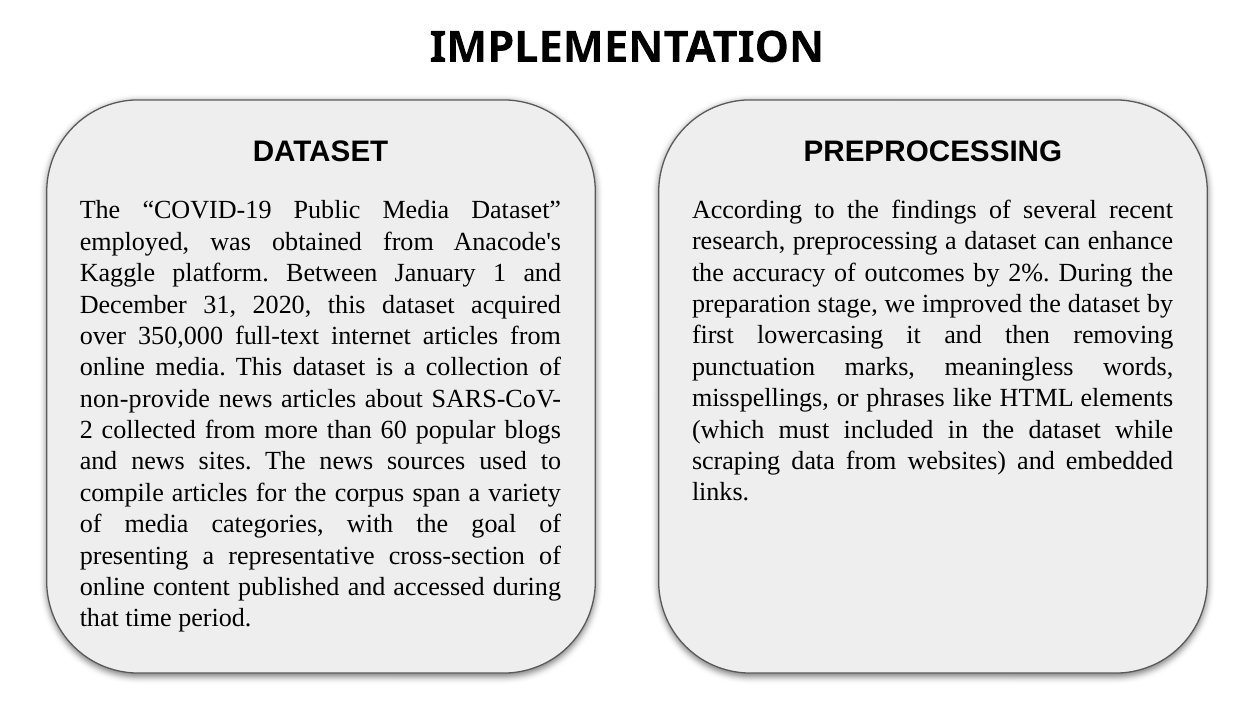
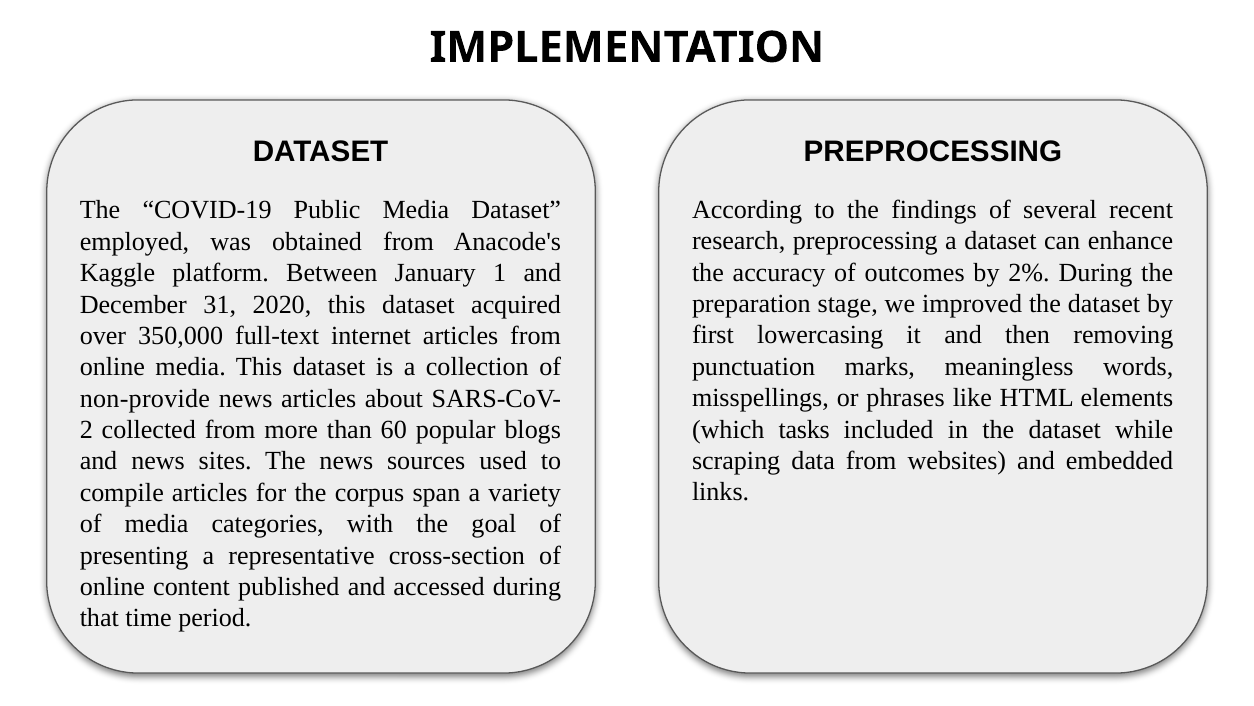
must: must -> tasks (804, 429)
